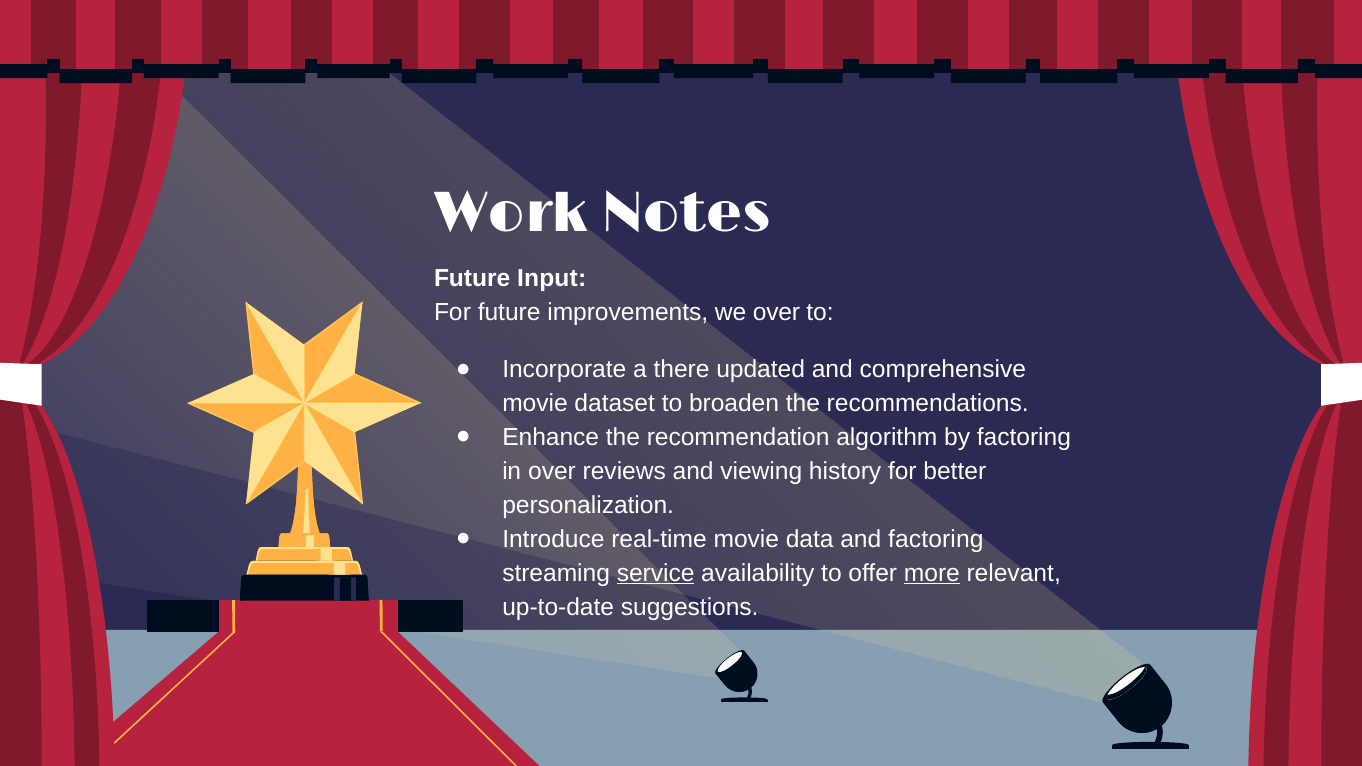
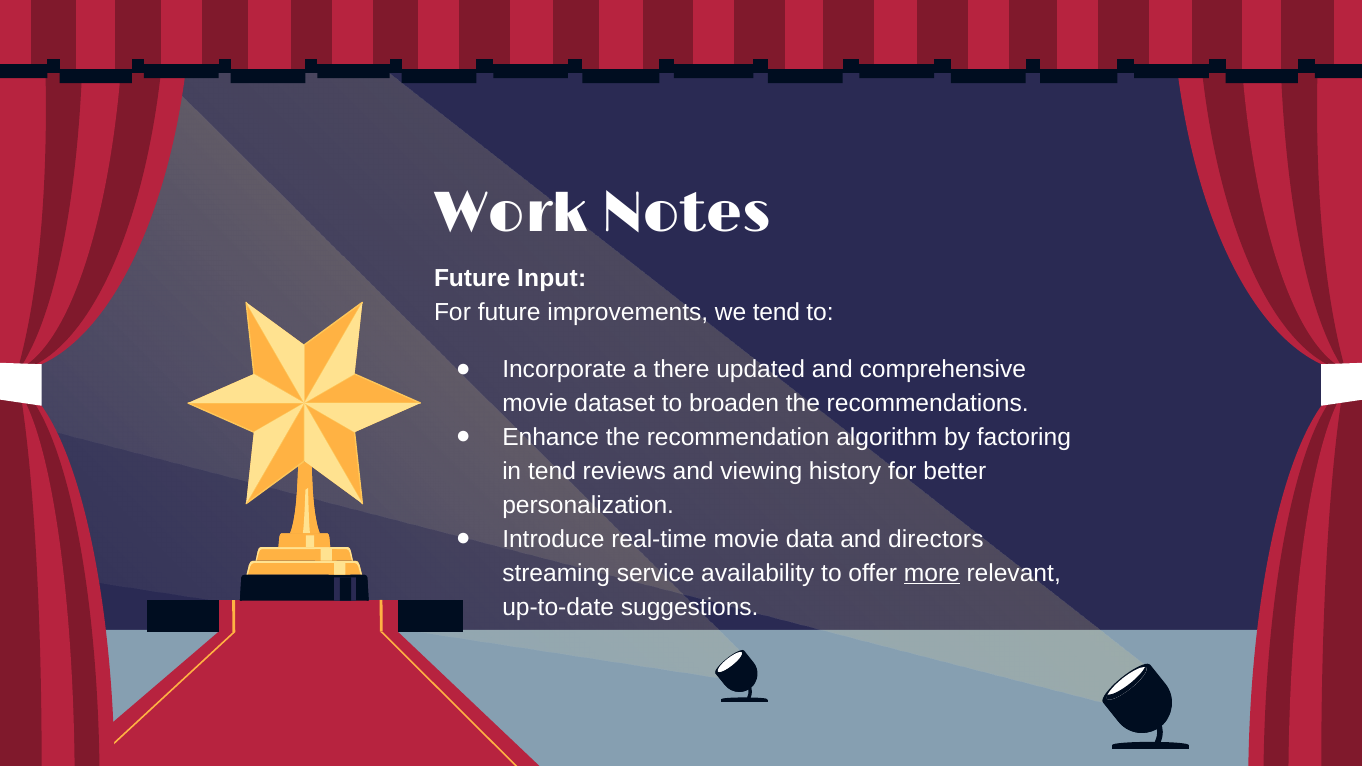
we over: over -> tend (776, 313)
in over: over -> tend (552, 471)
and factoring: factoring -> directors (936, 539)
service underline: present -> none (656, 573)
